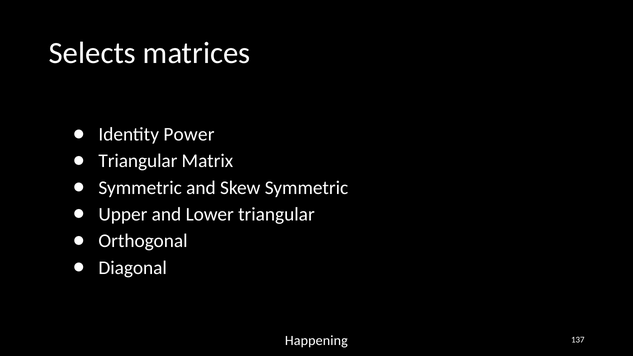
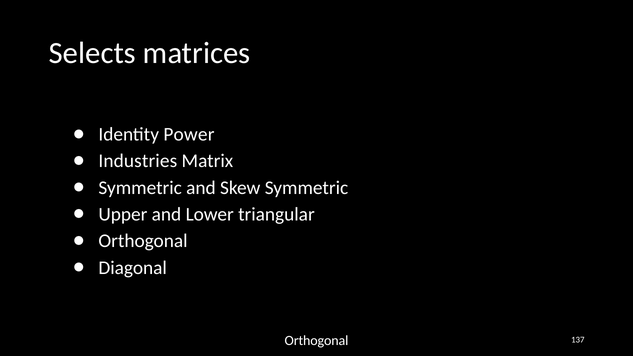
Triangular: Triangular -> Industries (138, 161)
Happening: Happening -> Orthogonal (316, 340)
